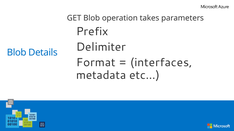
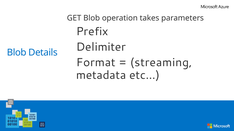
interfaces: interfaces -> streaming (161, 63)
